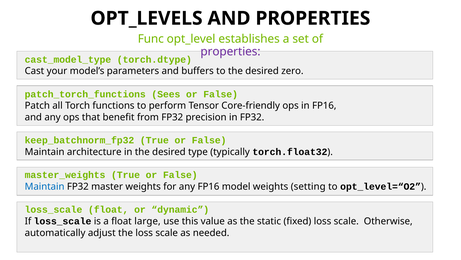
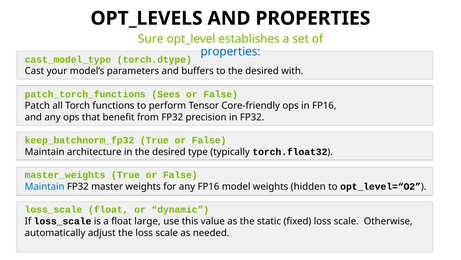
Func: Func -> Sure (151, 39)
properties colour: purple -> blue (230, 52)
zero: zero -> with (292, 71)
setting: setting -> hidden (308, 186)
